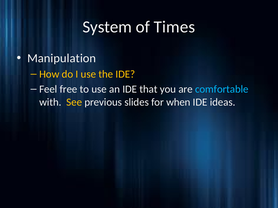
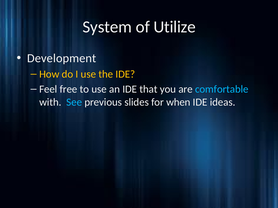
Times: Times -> Utilize (175, 27)
Manipulation: Manipulation -> Development (62, 58)
See colour: yellow -> light blue (74, 102)
